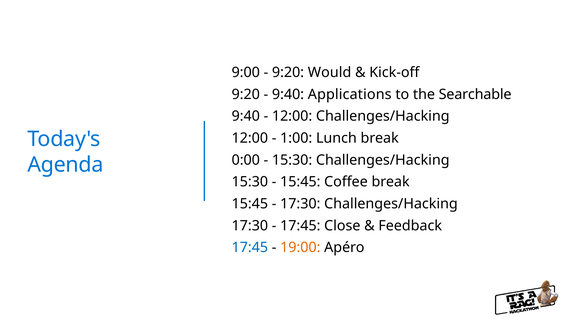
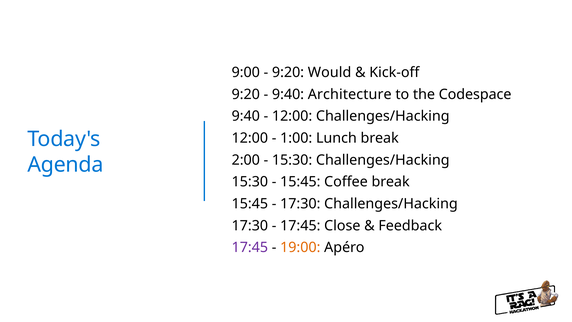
Applications: Applications -> Architecture (350, 94)
Searchable: Searchable -> Codespace (475, 94)
0:00: 0:00 -> 2:00 (246, 160)
17:45 colour: blue -> purple (250, 247)
